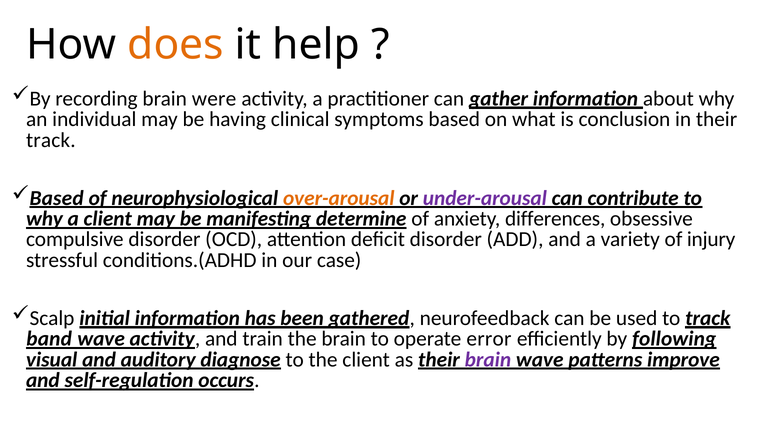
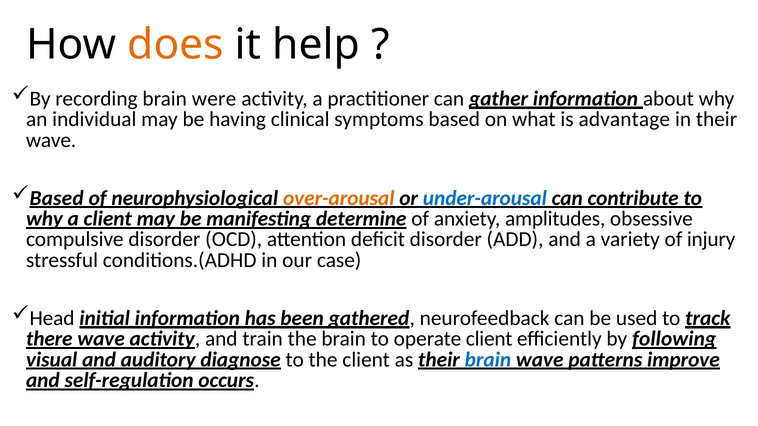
conclusion: conclusion -> advantage (624, 119)
track: track -> wave (51, 140)
under-arousal colour: purple -> blue (485, 198)
differences: differences -> amplitudes (555, 219)
Scalp: Scalp -> Head (52, 318)
band: band -> there (49, 339)
operate error: error -> client (489, 339)
brain colour: purple -> blue (488, 360)
